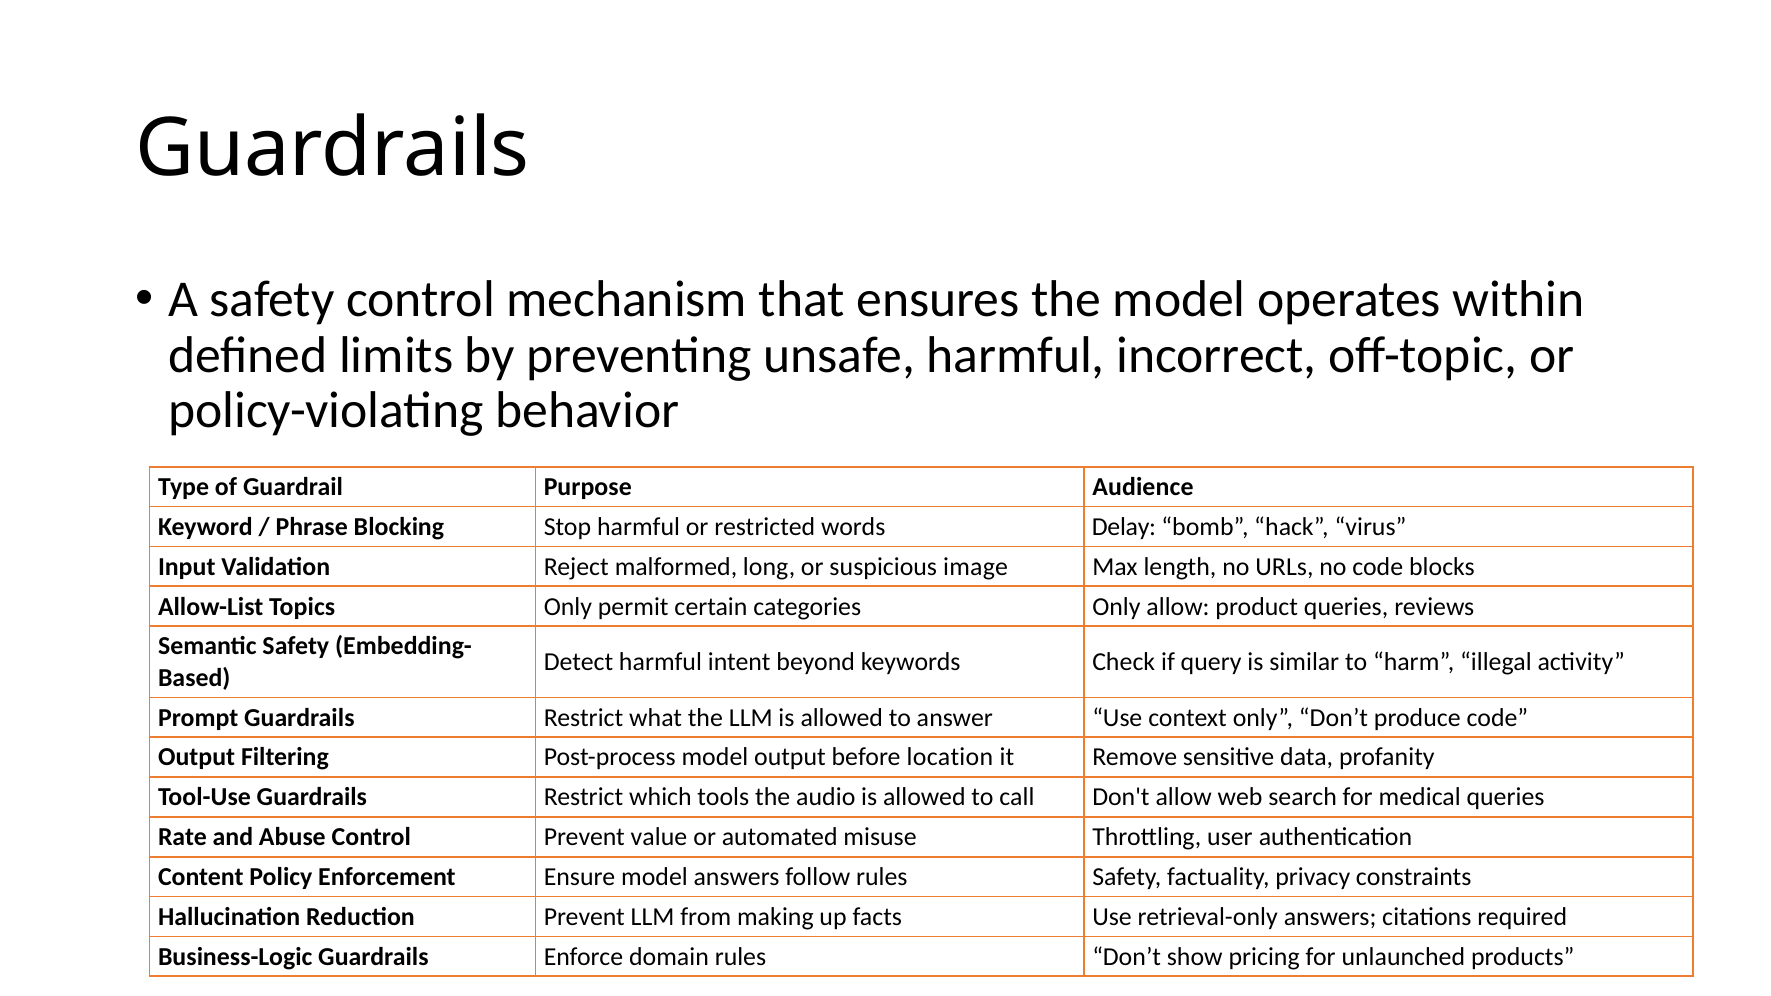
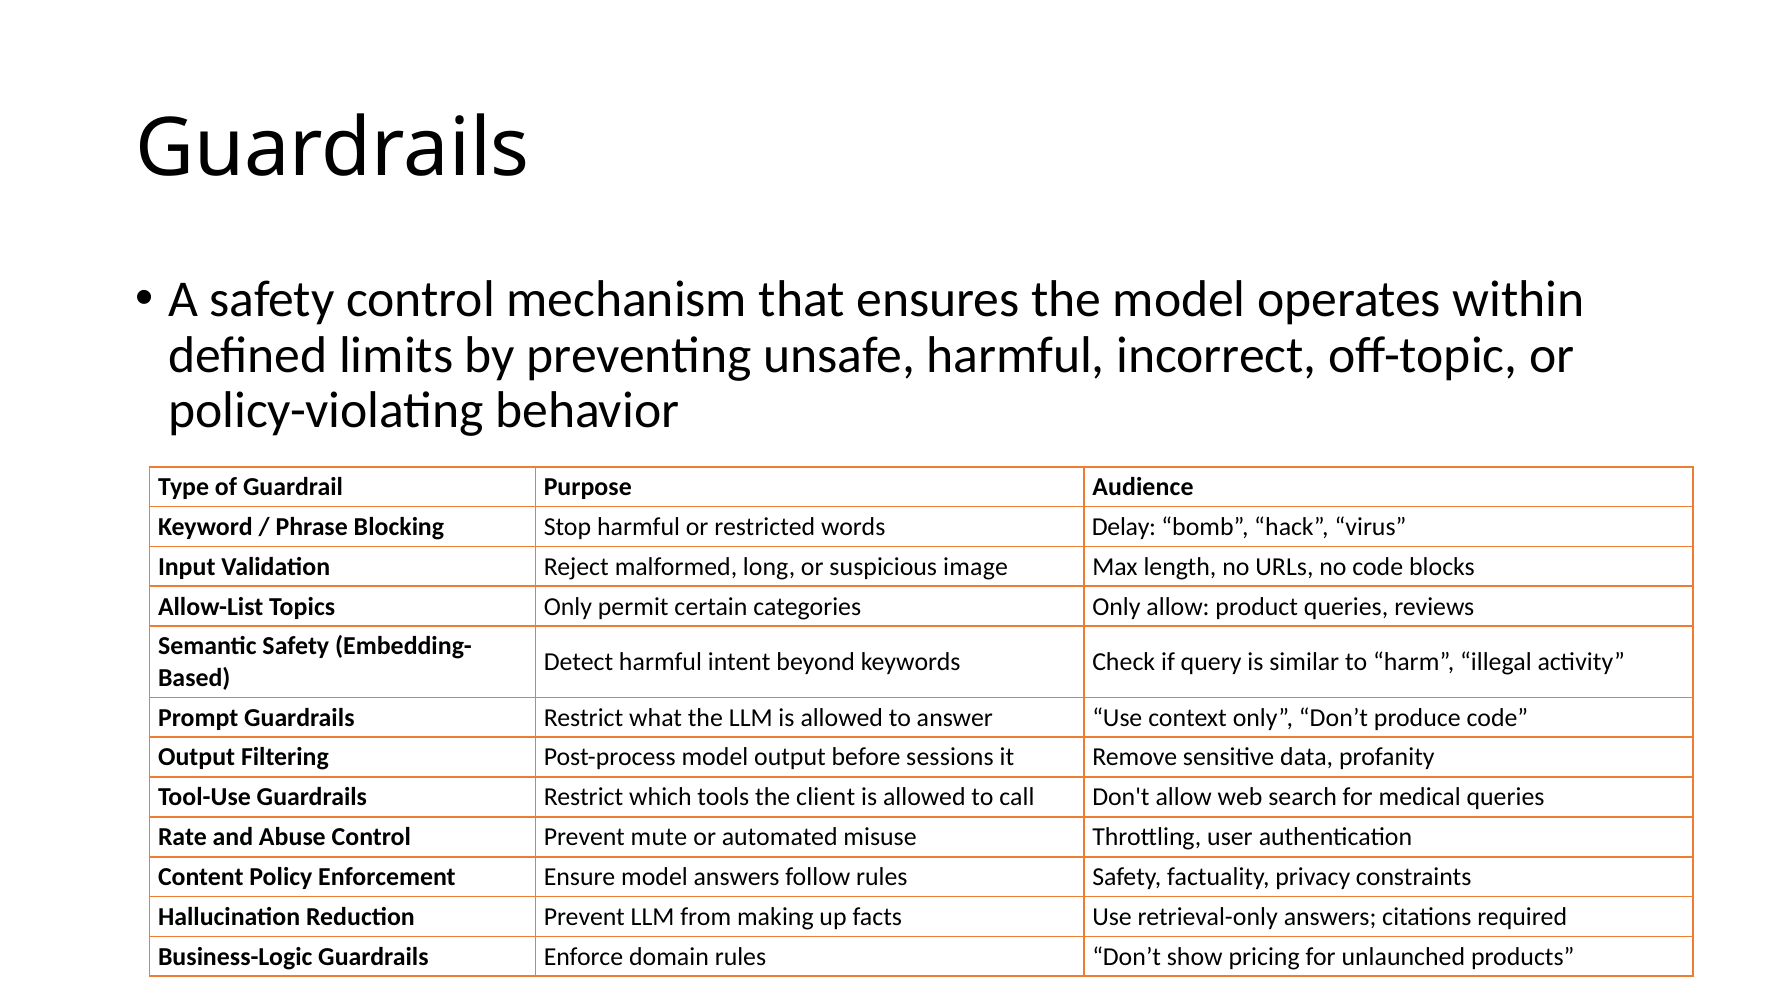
location: location -> sessions (950, 758)
audio: audio -> client (826, 797)
value: value -> mute (659, 837)
